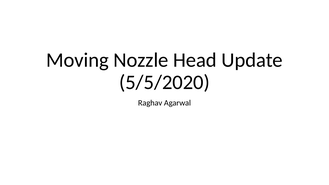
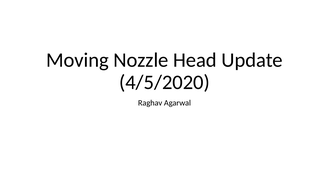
5/5/2020: 5/5/2020 -> 4/5/2020 (164, 82)
